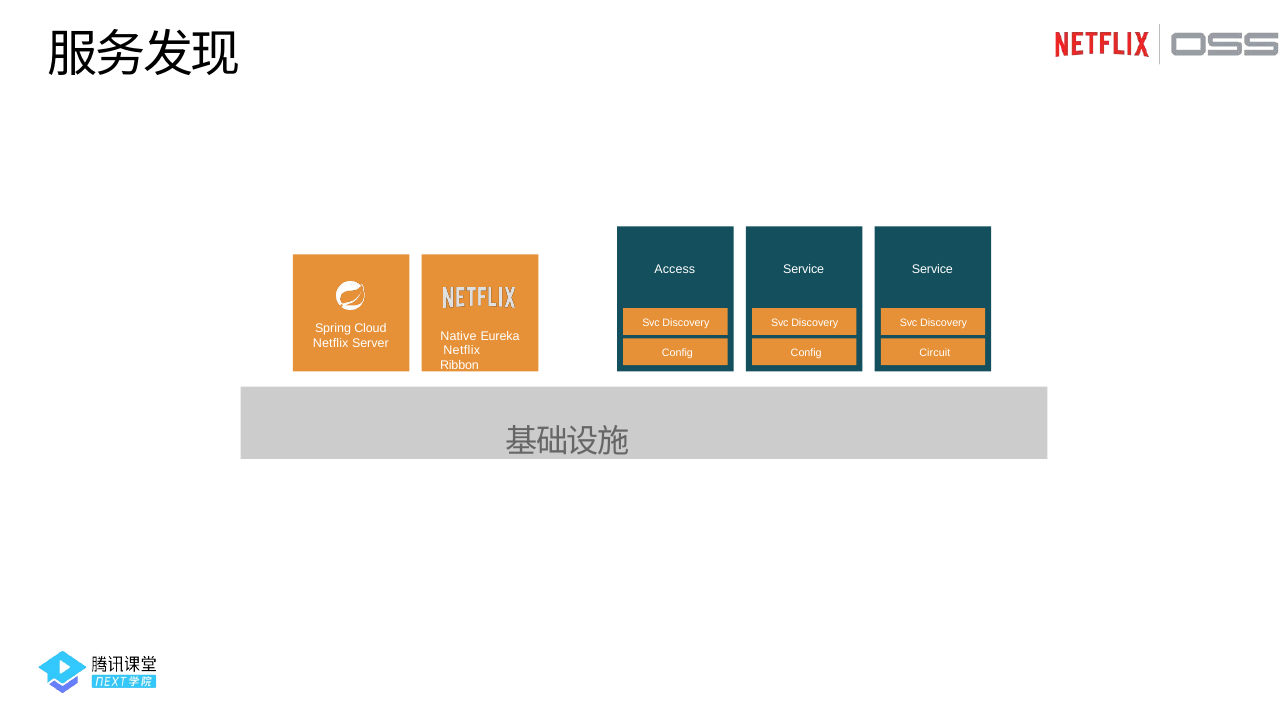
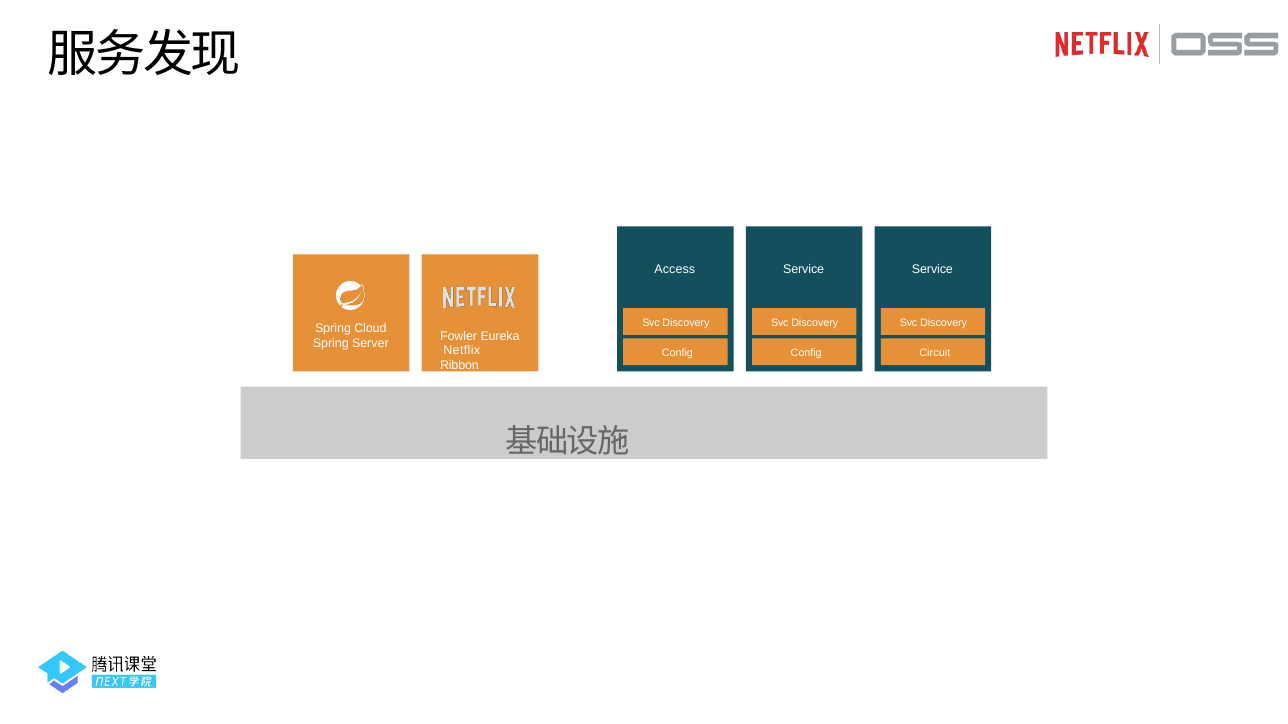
Native: Native -> Fowler (459, 336)
Netflix: Netflix -> Spring (331, 344)
